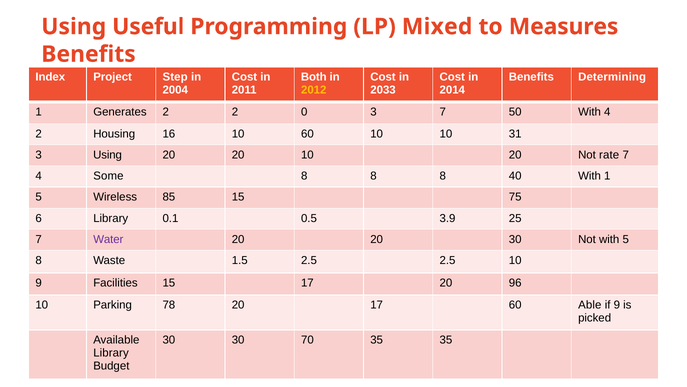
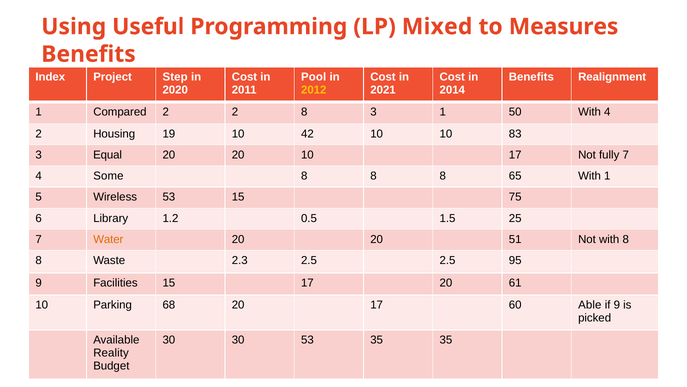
Both: Both -> Pool (314, 77)
Determining: Determining -> Realignment (612, 77)
2004: 2004 -> 2020 (175, 90)
2033: 2033 -> 2021 (383, 90)
Generates: Generates -> Compared (120, 112)
2 0: 0 -> 8 (304, 112)
3 7: 7 -> 1 (443, 112)
16: 16 -> 19 (169, 134)
10 60: 60 -> 42 (307, 134)
31: 31 -> 83 (515, 134)
3 Using: Using -> Equal (108, 155)
10 20: 20 -> 17 (515, 155)
rate: rate -> fully (609, 155)
40: 40 -> 65 (515, 176)
Wireless 85: 85 -> 53 (169, 197)
0.1: 0.1 -> 1.2 (170, 218)
3.9: 3.9 -> 1.5 (448, 218)
Water colour: purple -> orange (108, 239)
20 30: 30 -> 51 (515, 239)
with 5: 5 -> 8 (626, 239)
1.5: 1.5 -> 2.3 (240, 260)
2.5 10: 10 -> 95 (515, 260)
96: 96 -> 61 (515, 283)
78: 78 -> 68 (169, 305)
30 70: 70 -> 53 (307, 340)
Library: Library -> Reality (111, 352)
